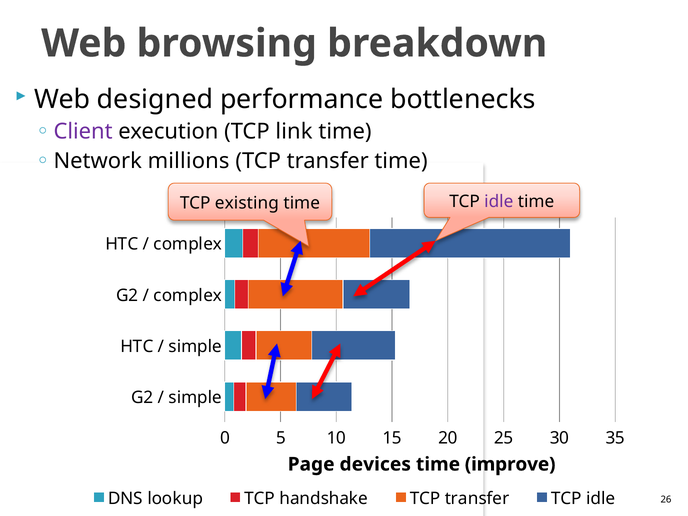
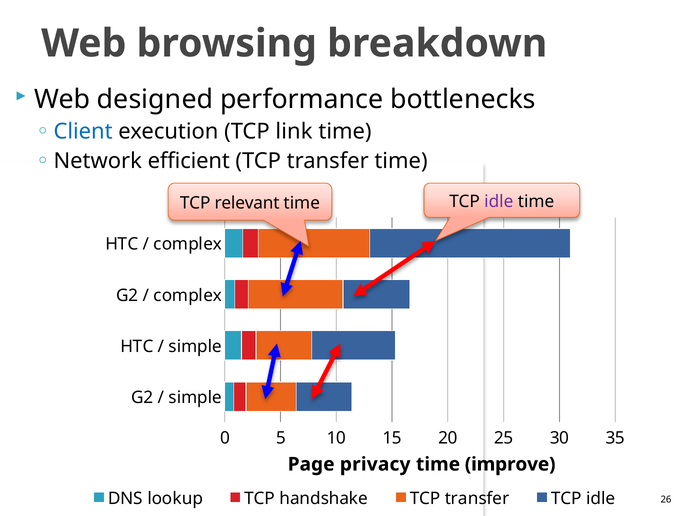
Client colour: purple -> blue (83, 132)
millions: millions -> efficient (189, 161)
existing: existing -> relevant (247, 203)
devices: devices -> privacy (375, 464)
